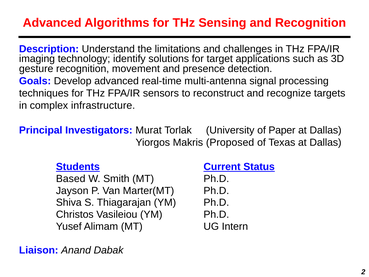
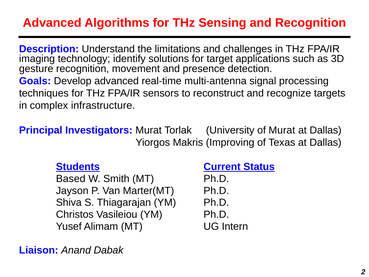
of Paper: Paper -> Murat (282, 130)
Proposed: Proposed -> Improving (230, 142)
